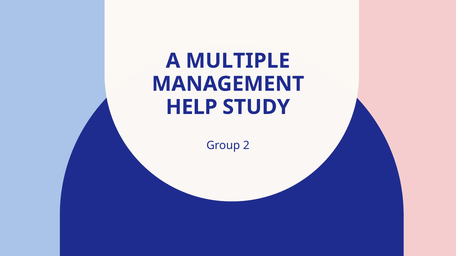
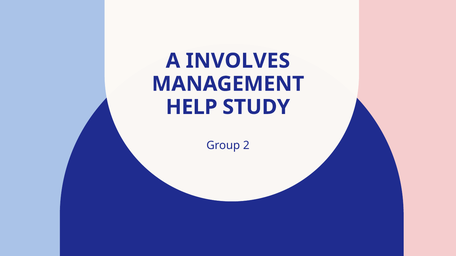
MULTIPLE: MULTIPLE -> INVOLVES (238, 61)
